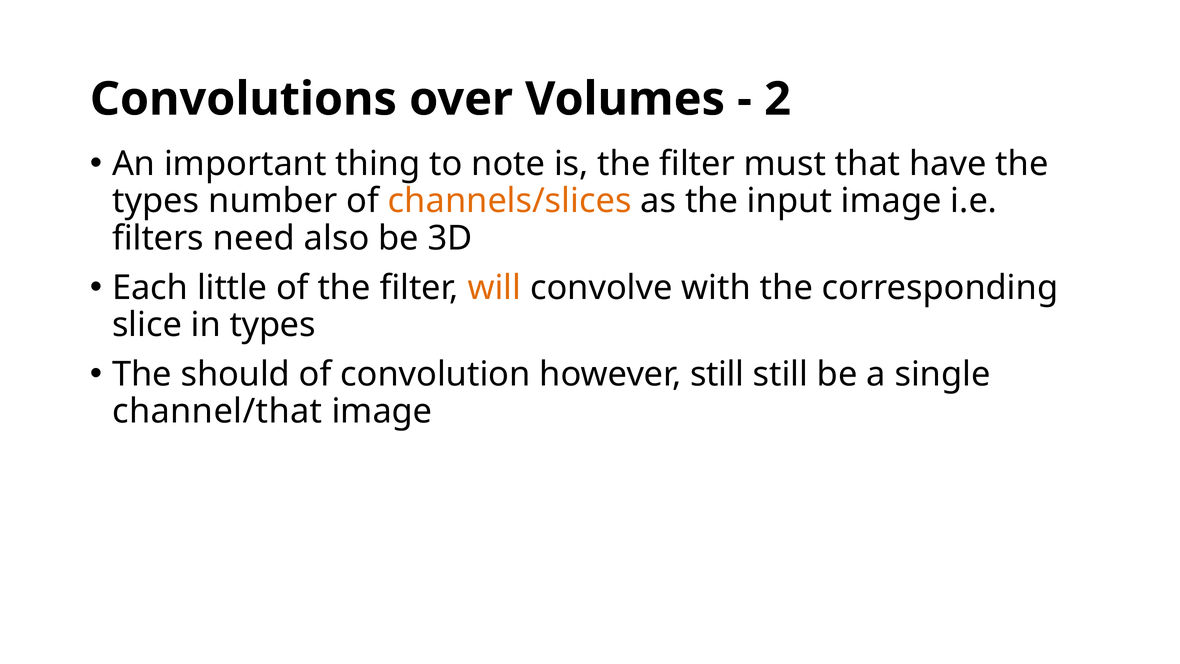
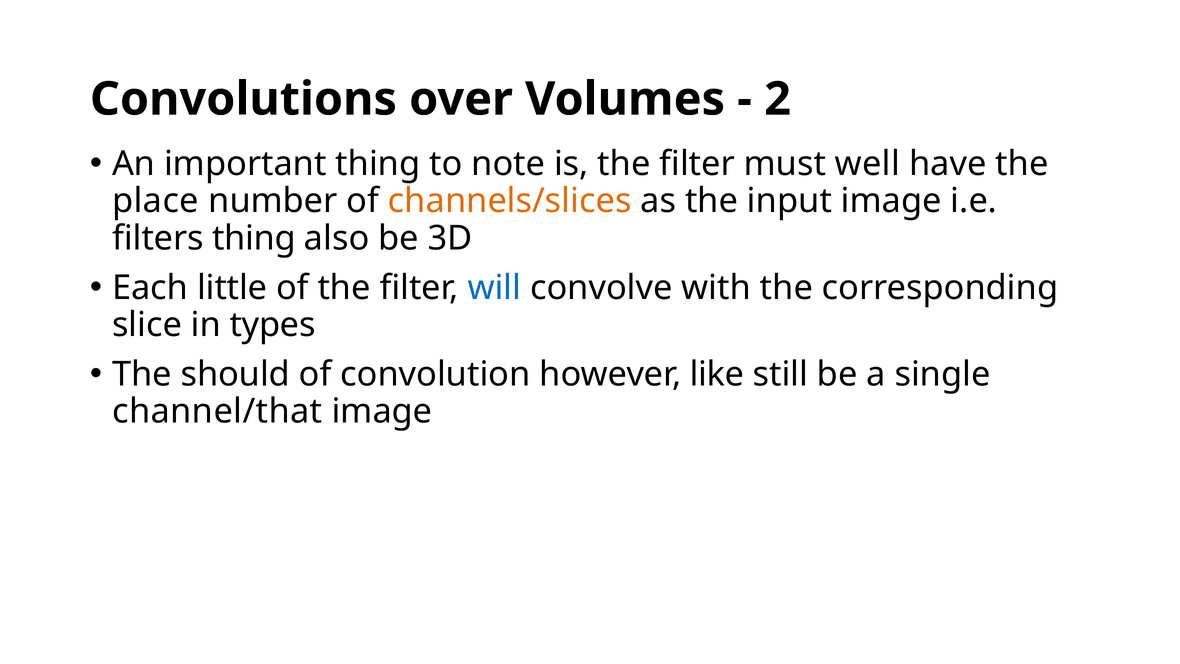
that: that -> well (867, 164)
types: types -> place (156, 201)
filters need: need -> thing (254, 238)
will colour: orange -> blue (494, 288)
however still: still -> like (717, 374)
